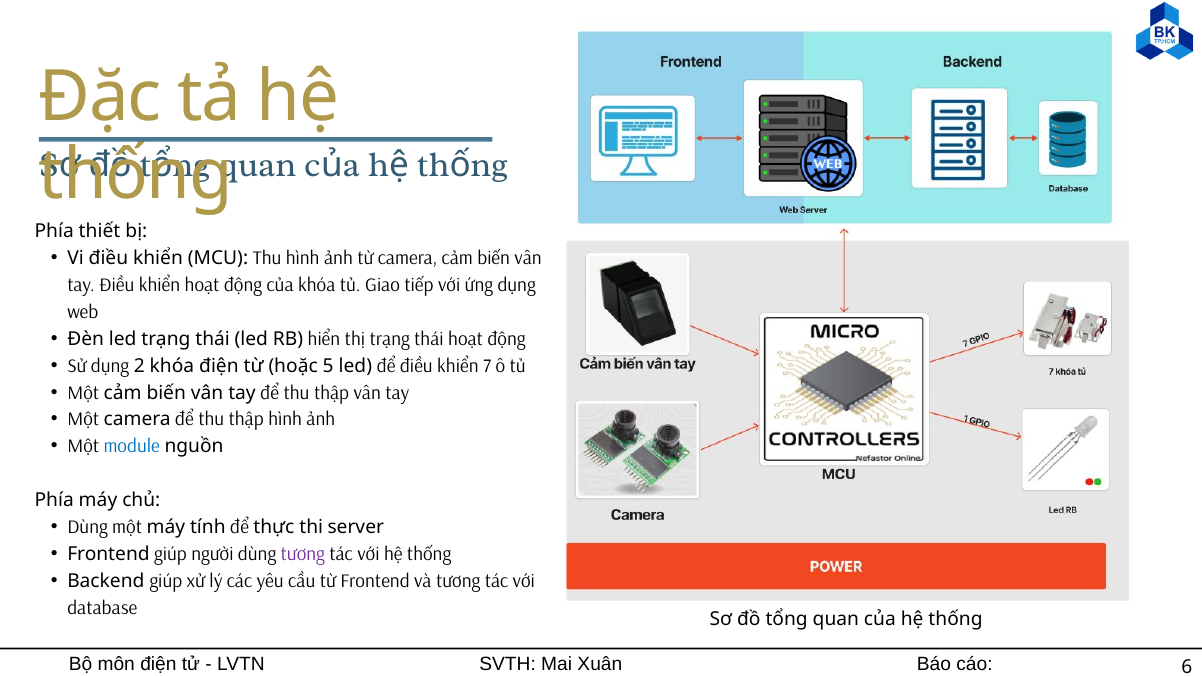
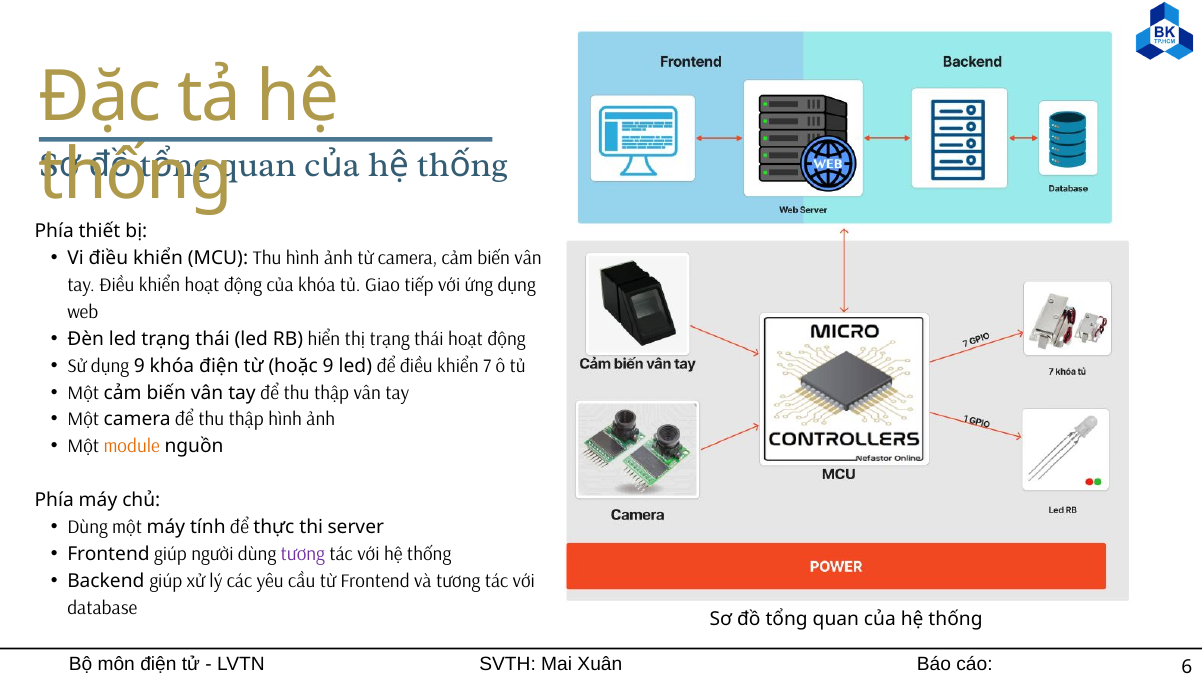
dụng 2: 2 -> 9 (139, 366)
hoặc 5: 5 -> 9 (328, 366)
module colour: blue -> orange (132, 447)
